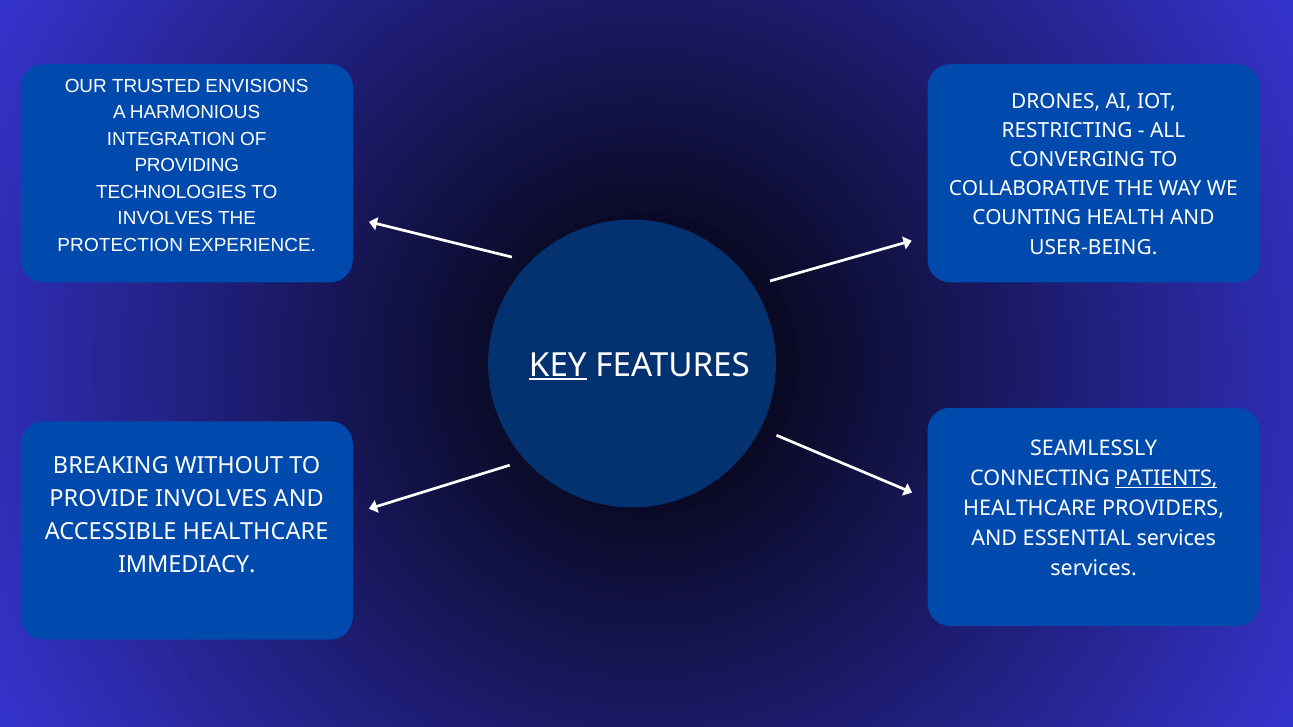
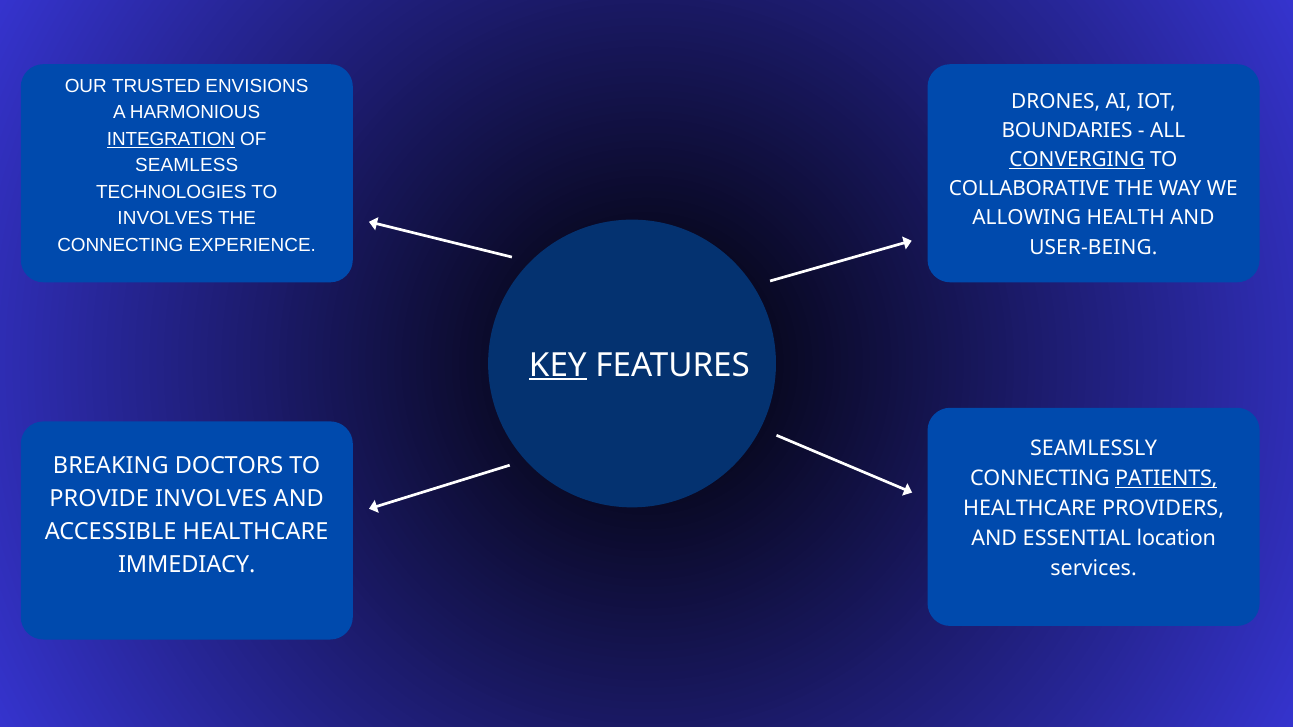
RESTRICTING: RESTRICTING -> BOUNDARIES (1067, 130)
INTEGRATION underline: none -> present (171, 139)
CONVERGING underline: none -> present (1077, 160)
PROVIDING: PROVIDING -> SEAMLESS (187, 166)
COUNTING: COUNTING -> ALLOWING (1027, 218)
PROTECTION: PROTECTION -> CONNECTING (120, 245)
WITHOUT: WITHOUT -> DOCTORS (229, 466)
ESSENTIAL services: services -> location (1176, 539)
